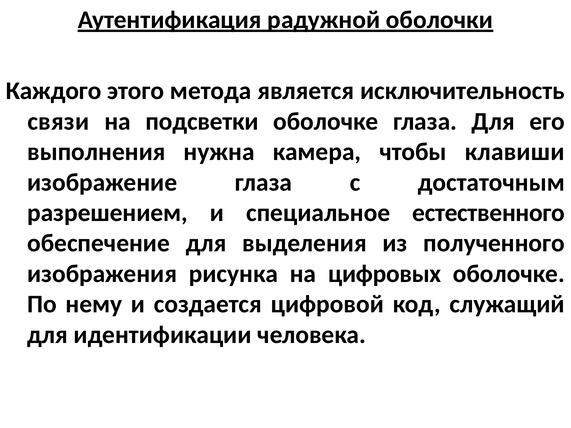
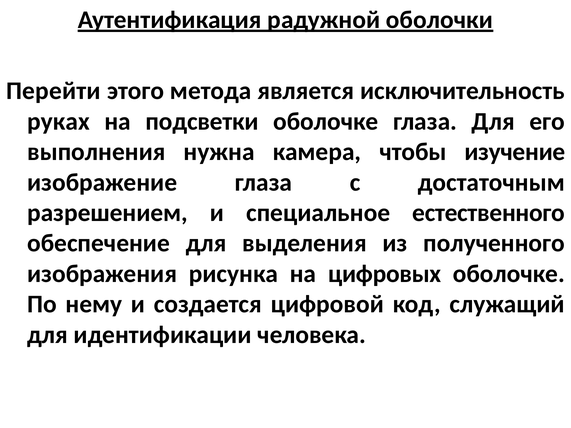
Каждого: Каждого -> Перейти (53, 91)
связи: связи -> руках (58, 121)
клавиши: клавиши -> изучение (515, 152)
